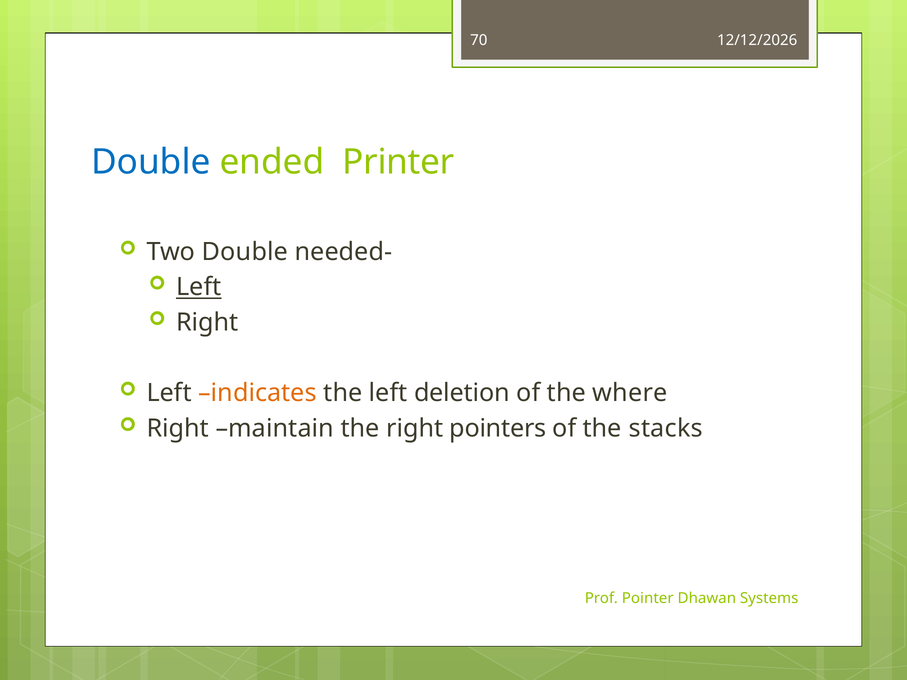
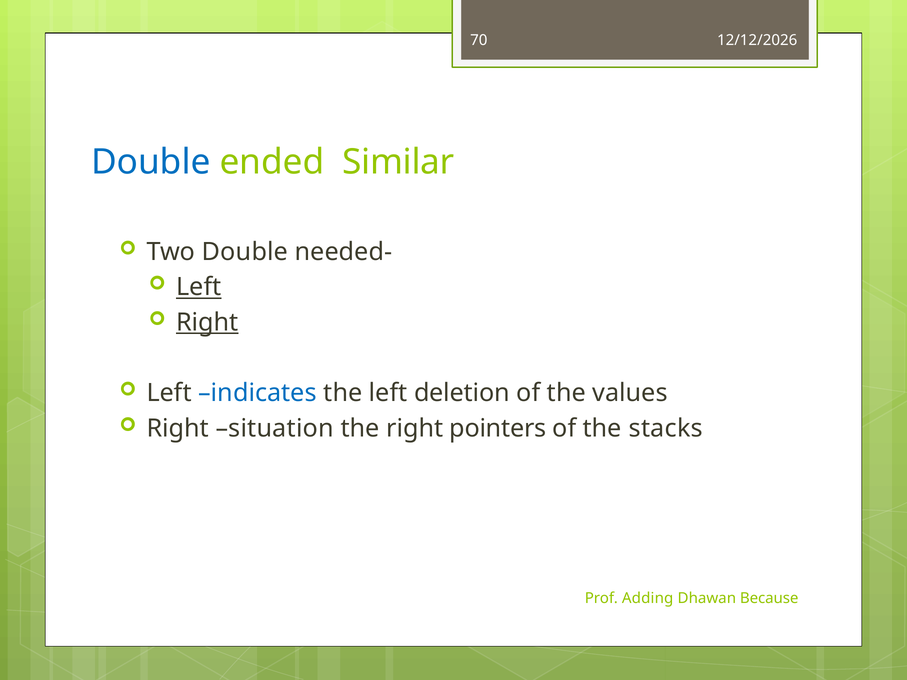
Printer: Printer -> Similar (398, 162)
Right underline: none -> present (207, 323)
indicates colour: orange -> blue (258, 393)
where: where -> values (630, 393)
maintain: maintain -> situation (275, 429)
Pointer: Pointer -> Adding (648, 598)
Systems: Systems -> Because (769, 598)
